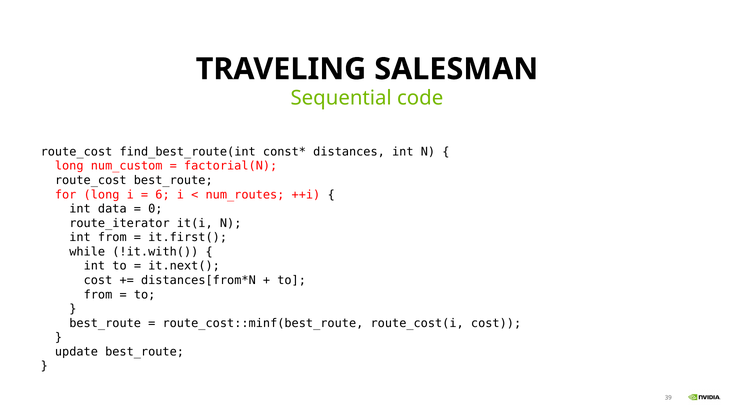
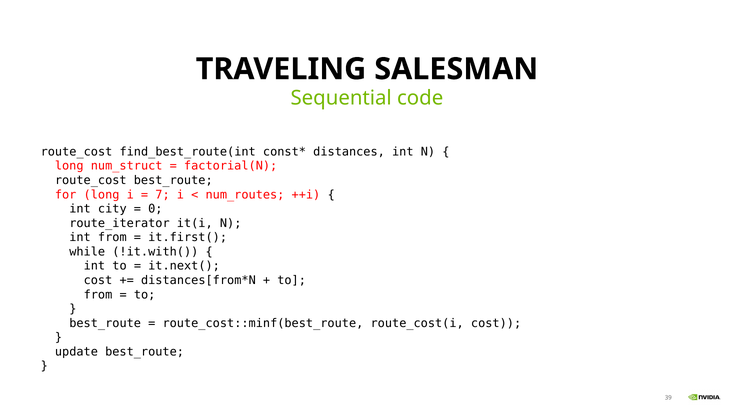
num_custom: num_custom -> num_struct (127, 166)
6: 6 -> 7 (163, 195)
data: data -> city (112, 209)
